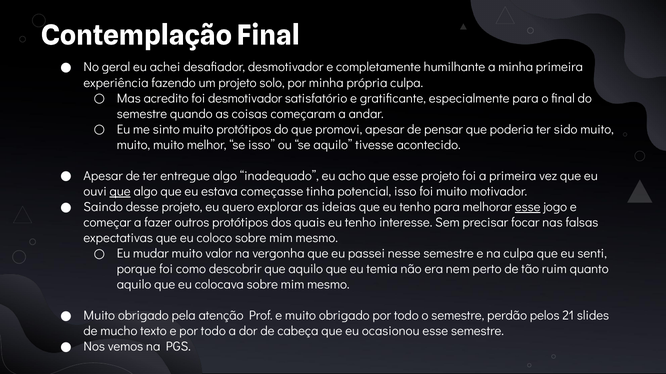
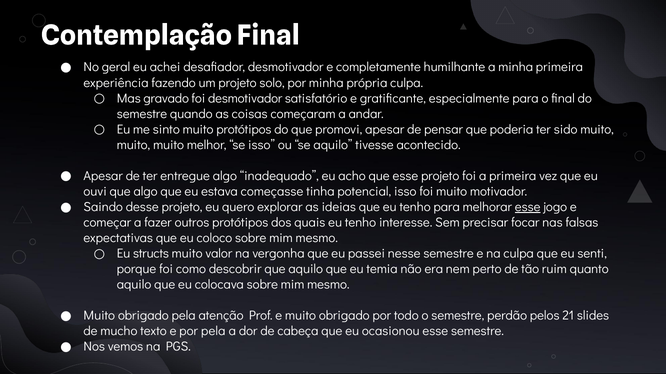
acredito: acredito -> gravado (166, 98)
que underline: present -> none (120, 192)
mudar: mudar -> structs (151, 254)
e por todo: todo -> pela (213, 332)
